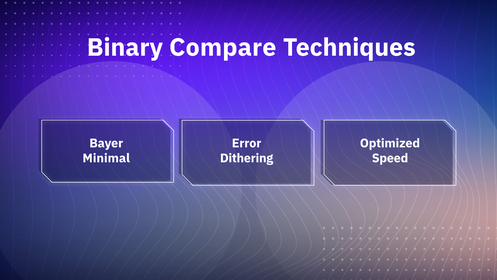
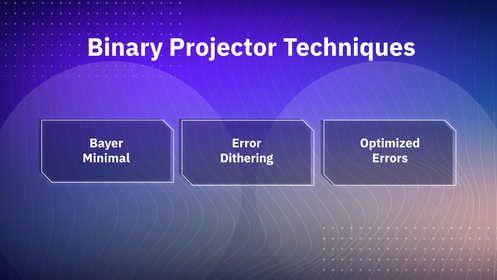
Compare: Compare -> Projector (223, 47)
Speed: Speed -> Errors (390, 158)
